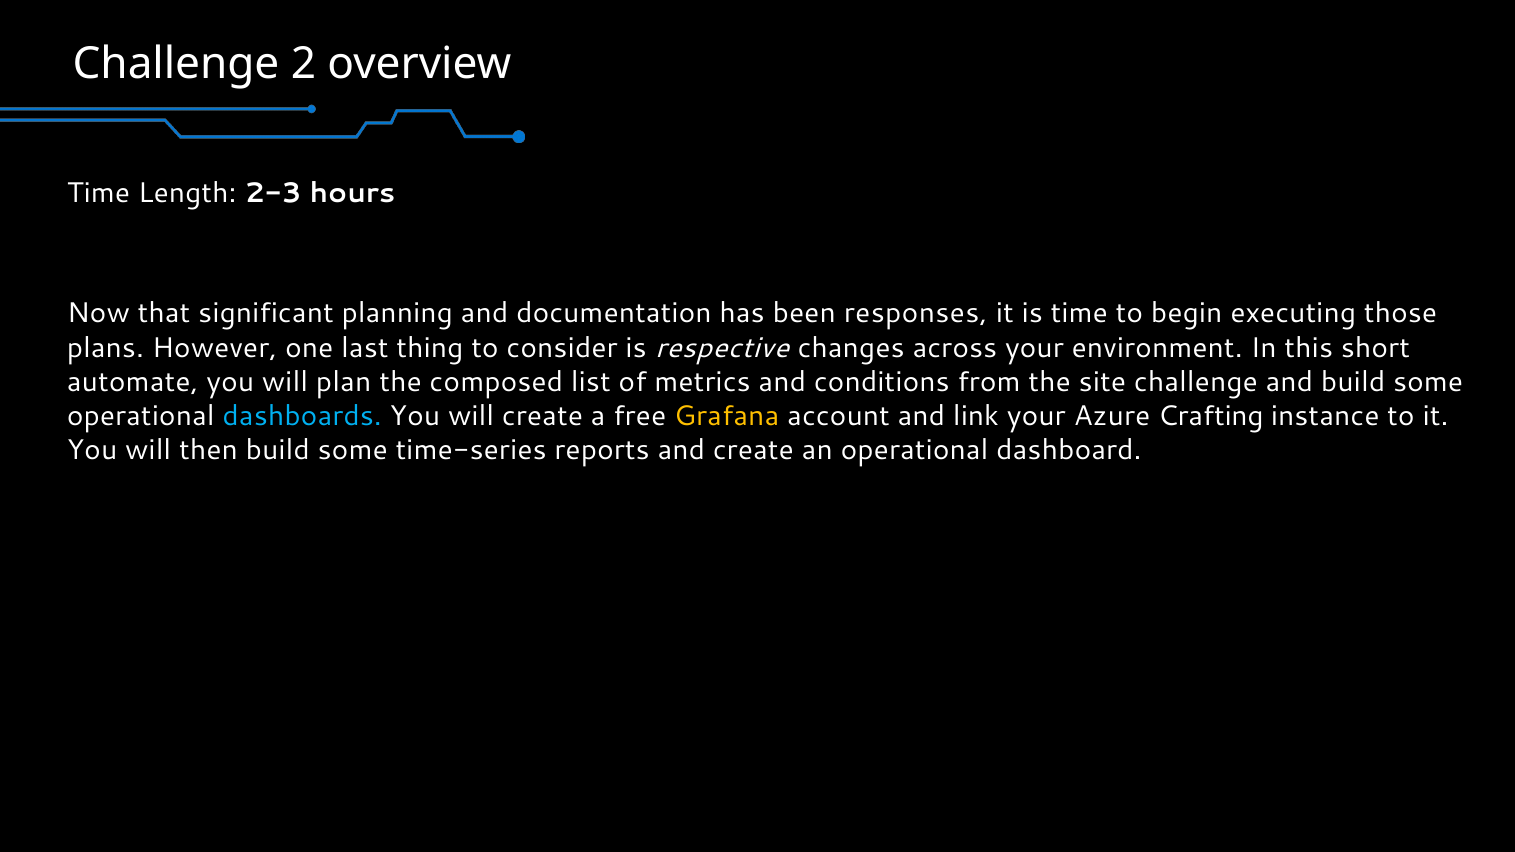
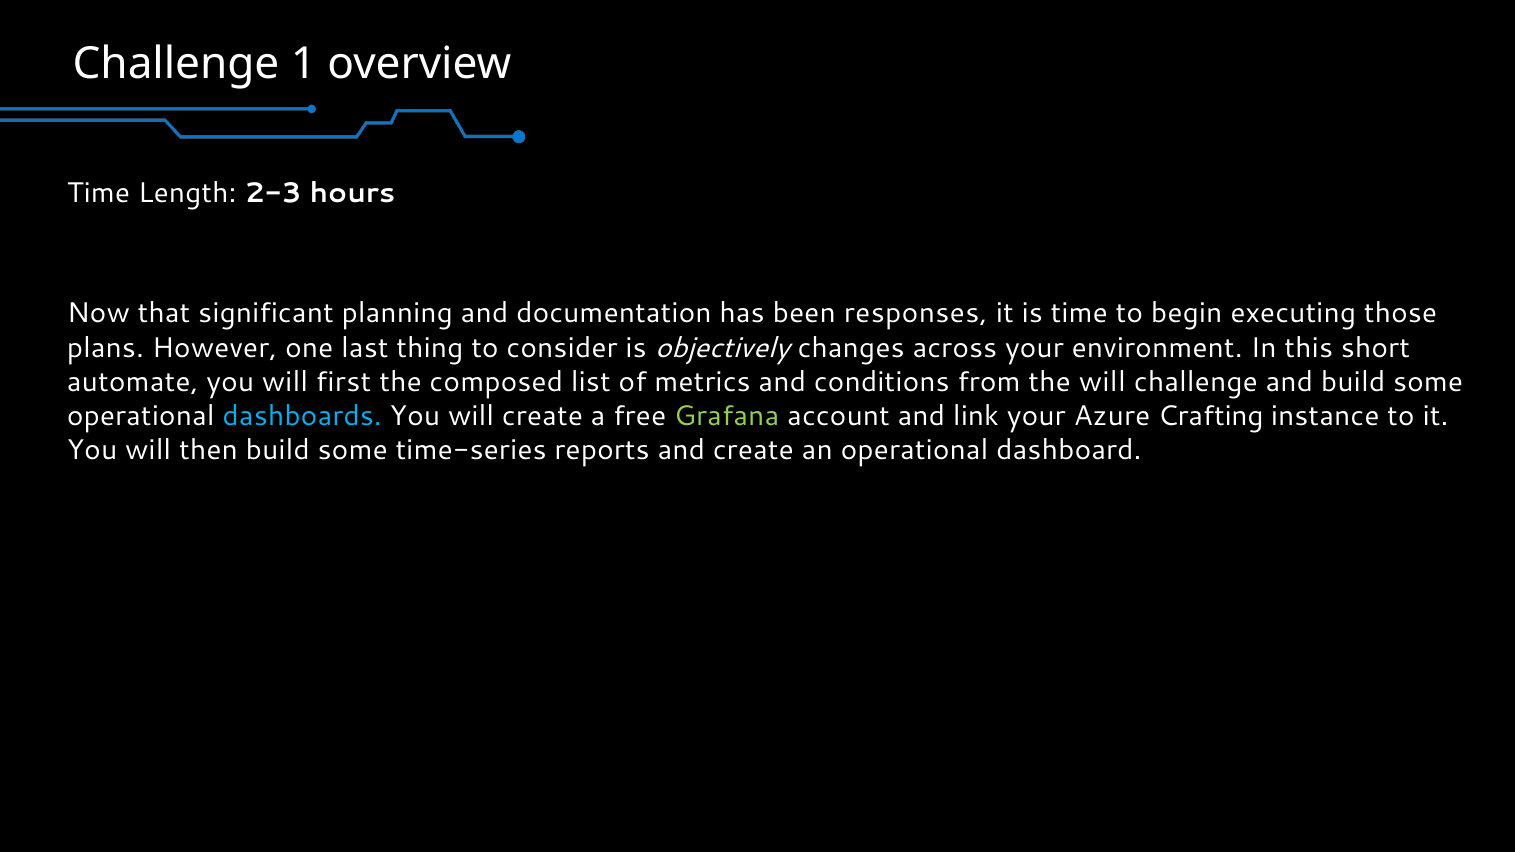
2: 2 -> 1 (303, 64)
respective: respective -> objectively (723, 348)
plan: plan -> first (344, 382)
the site: site -> will (1102, 382)
Grafana colour: yellow -> light green (727, 416)
